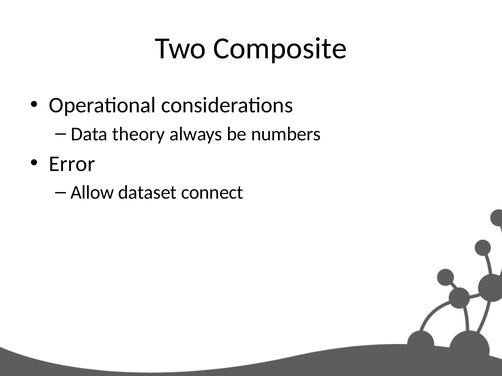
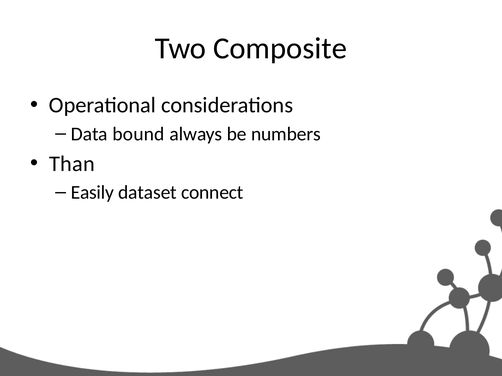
theory: theory -> bound (138, 134)
Error: Error -> Than (72, 164)
Allow: Allow -> Easily (92, 193)
